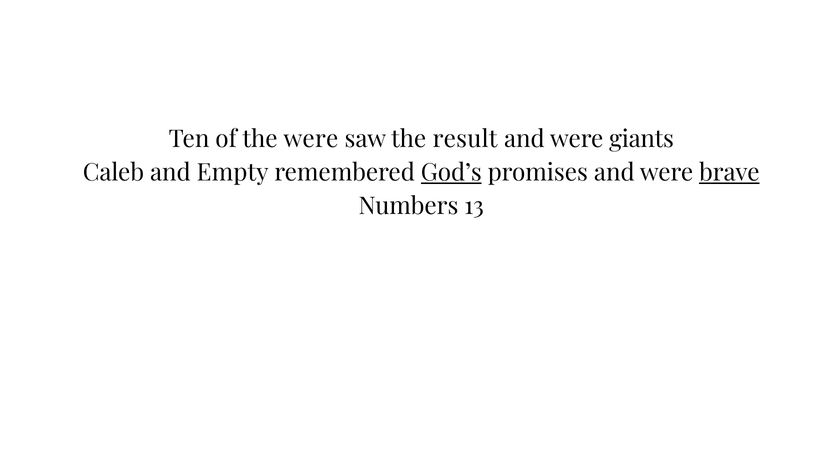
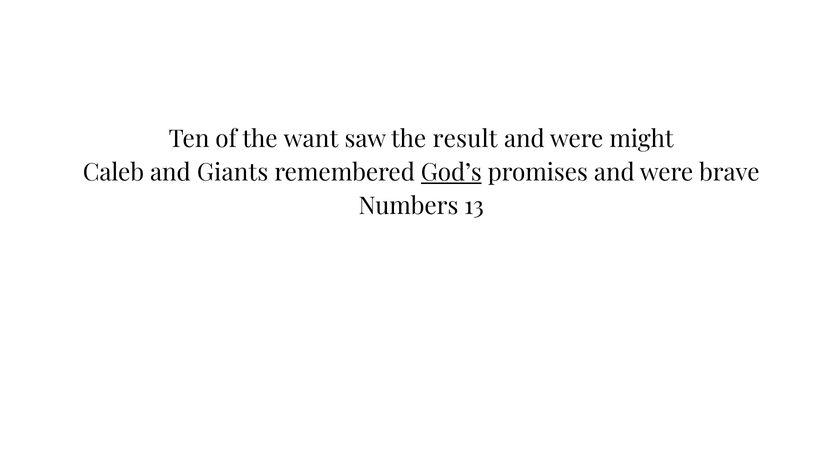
the were: were -> want (311, 139)
giants: giants -> might (641, 139)
Empty: Empty -> Giants (233, 173)
brave underline: present -> none (729, 173)
